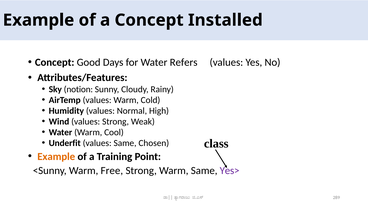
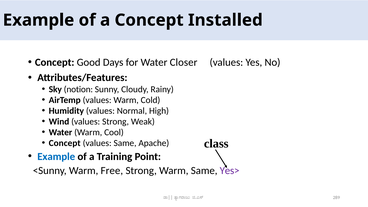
Refers: Refers -> Closer (184, 62)
Underfit: Underfit -> Concept (65, 143)
Chosen: Chosen -> Apache (154, 143)
Example colour: orange -> blue (56, 157)
